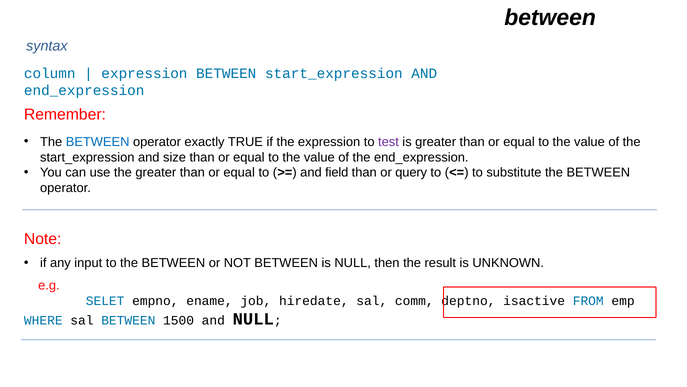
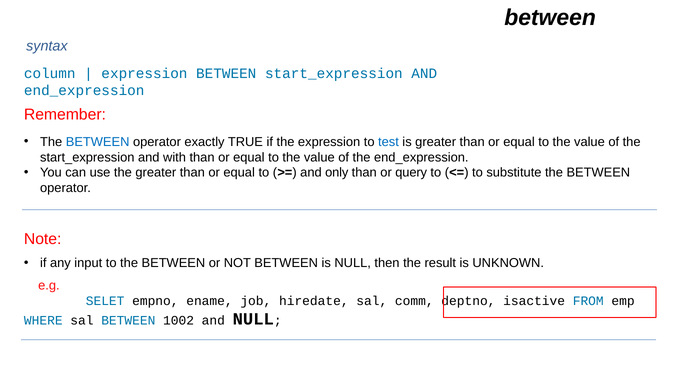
test colour: purple -> blue (388, 142)
size: size -> with (175, 157)
field: field -> only (337, 172)
1500: 1500 -> 1002 (179, 320)
